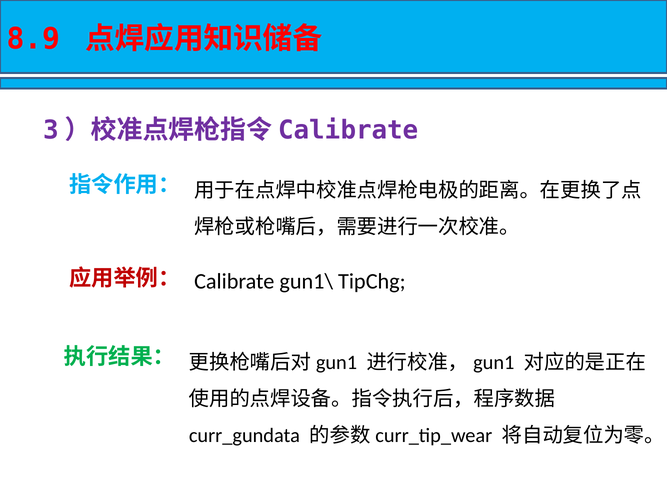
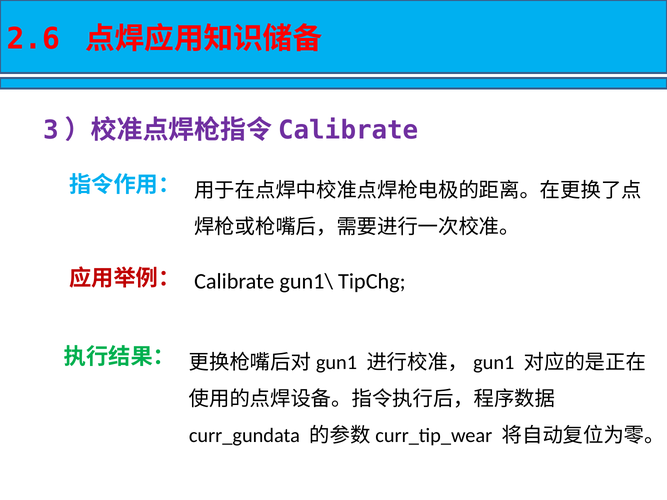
8.9: 8.9 -> 2.6 (33, 39)
